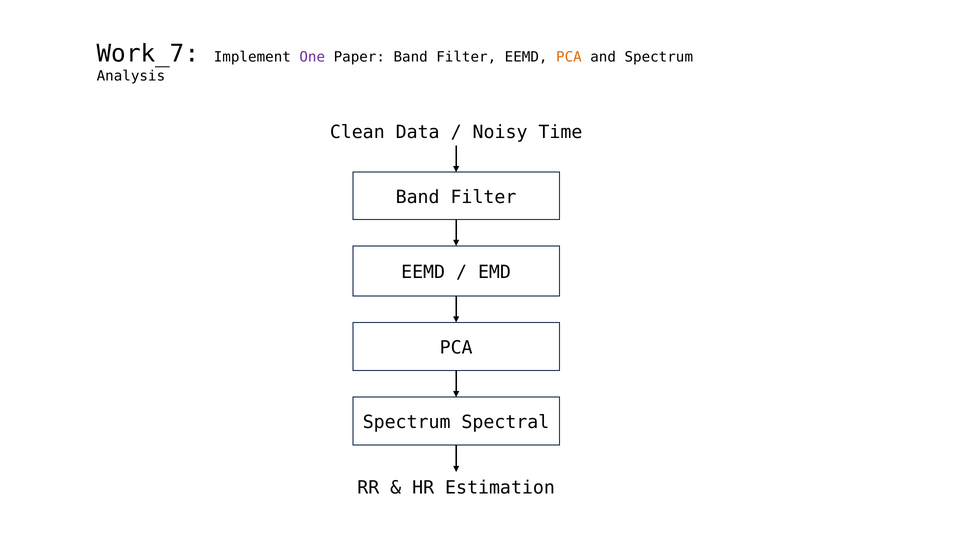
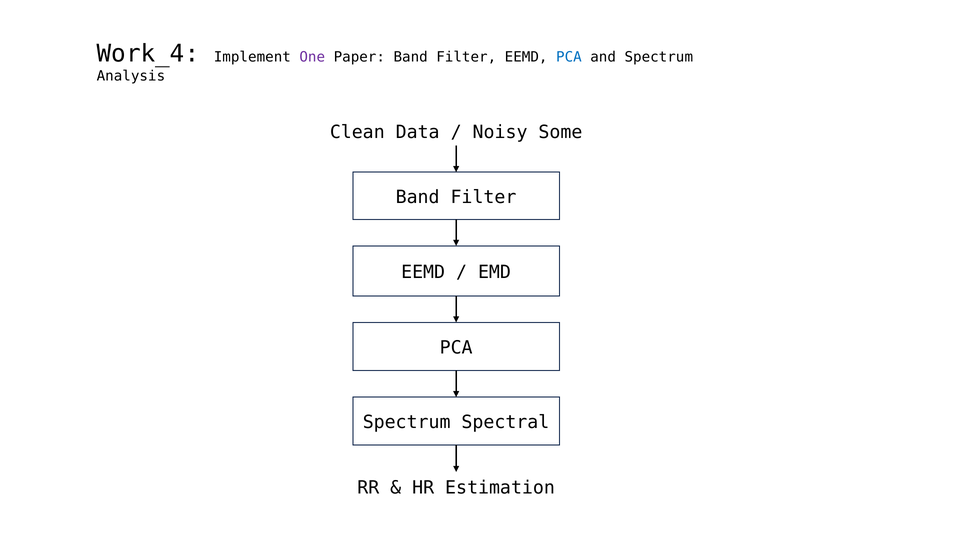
Work_7: Work_7 -> Work_4 (148, 54)
PCA colour: orange -> blue (569, 57)
Time: Time -> Some (560, 132)
